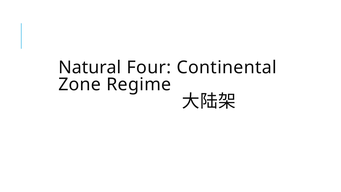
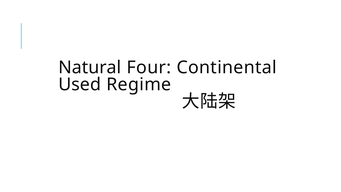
Zone: Zone -> Used (80, 84)
